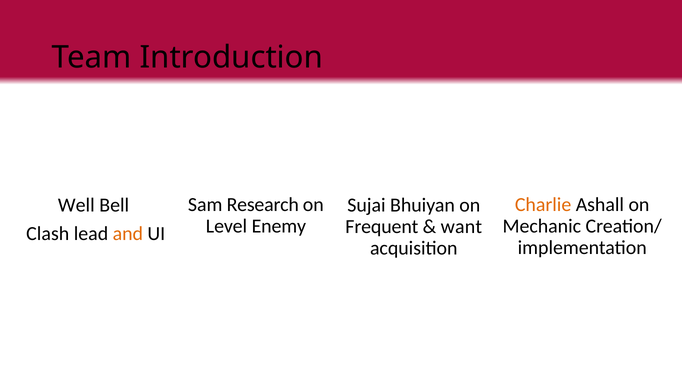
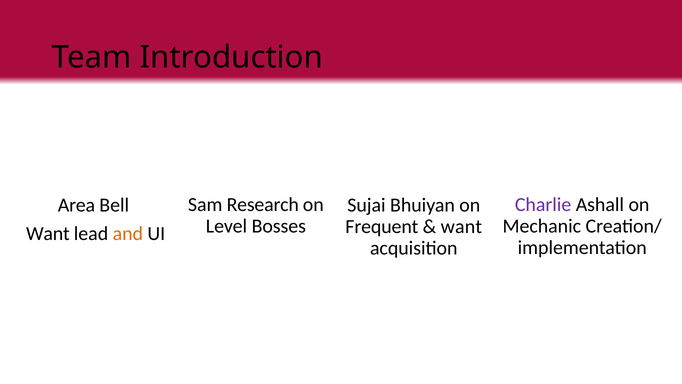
Charlie colour: orange -> purple (543, 205)
Well: Well -> Area (76, 205)
Enemy: Enemy -> Bosses (279, 226)
Clash: Clash -> Want (48, 233)
